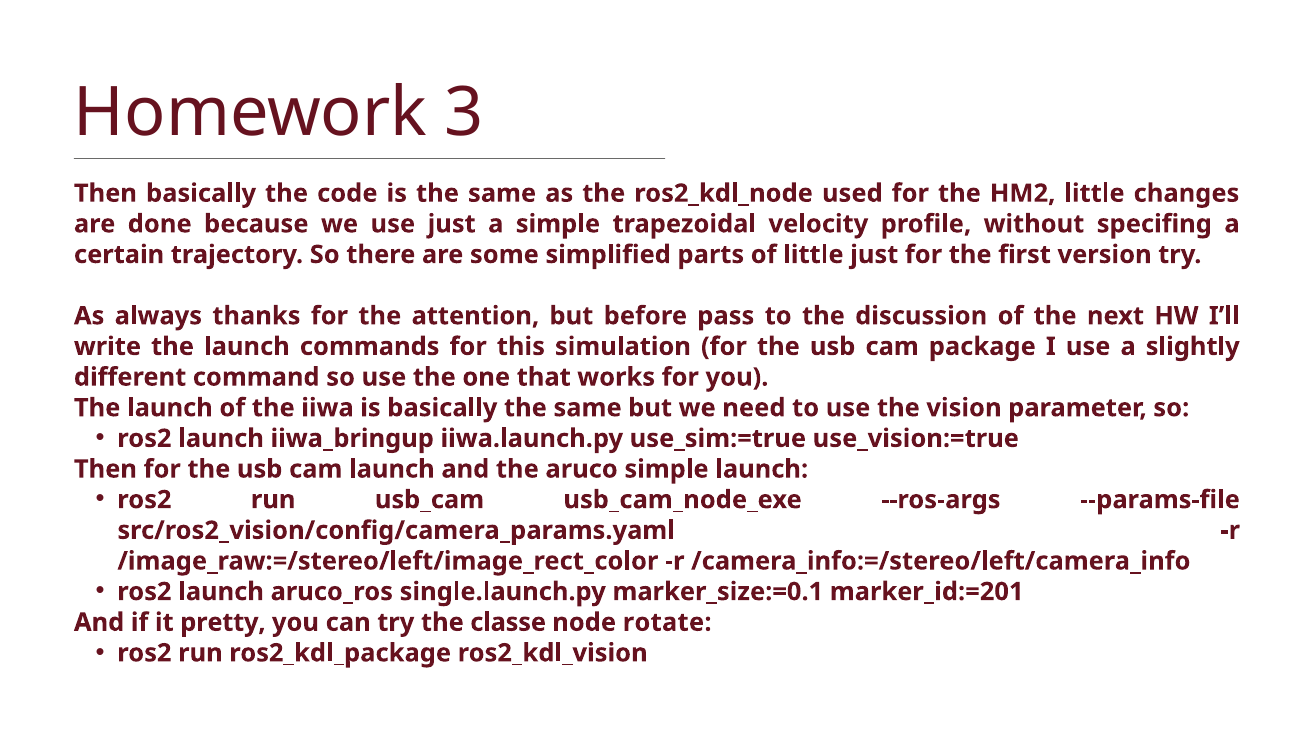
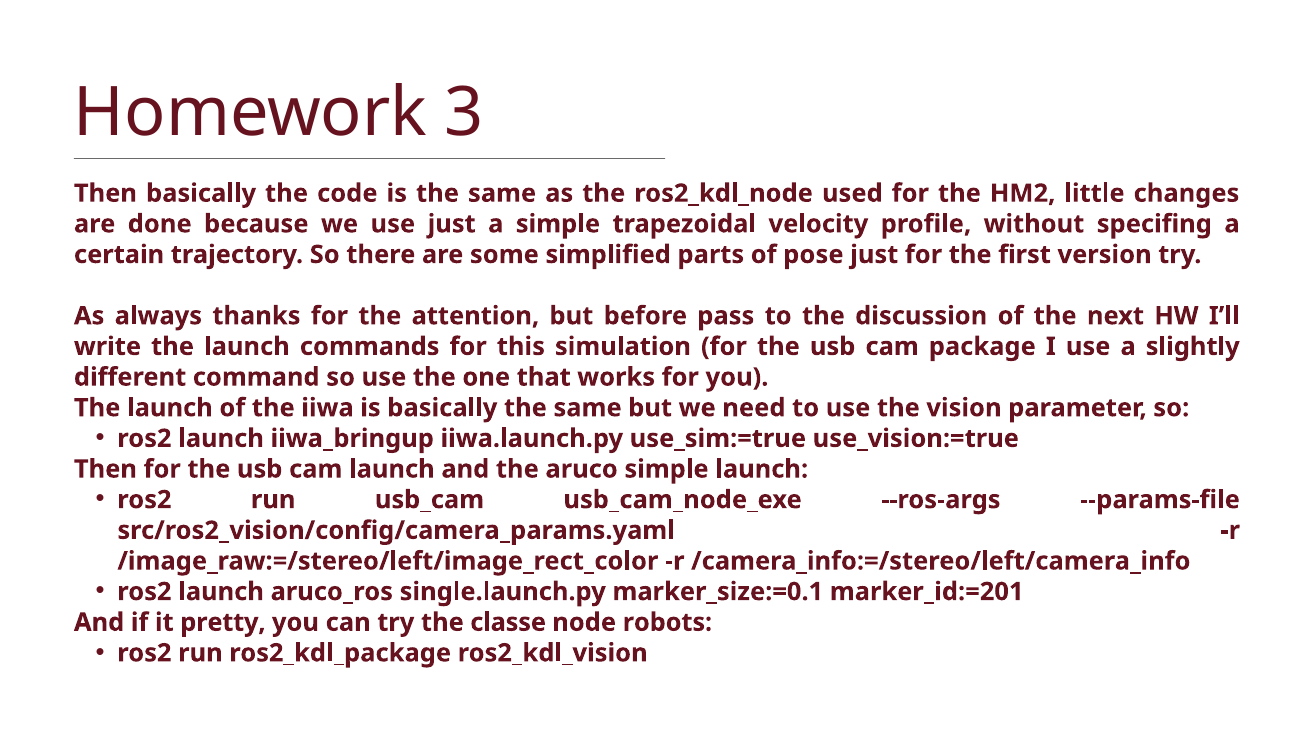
of little: little -> pose (813, 255)
rotate: rotate -> robots (667, 622)
